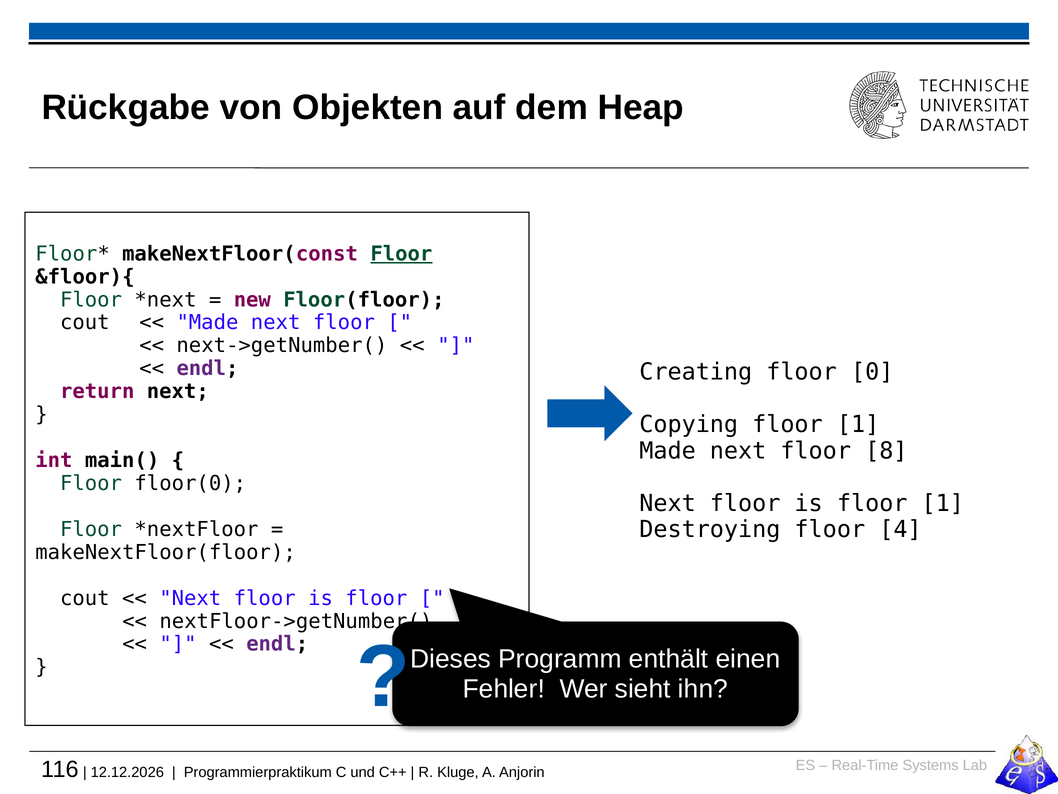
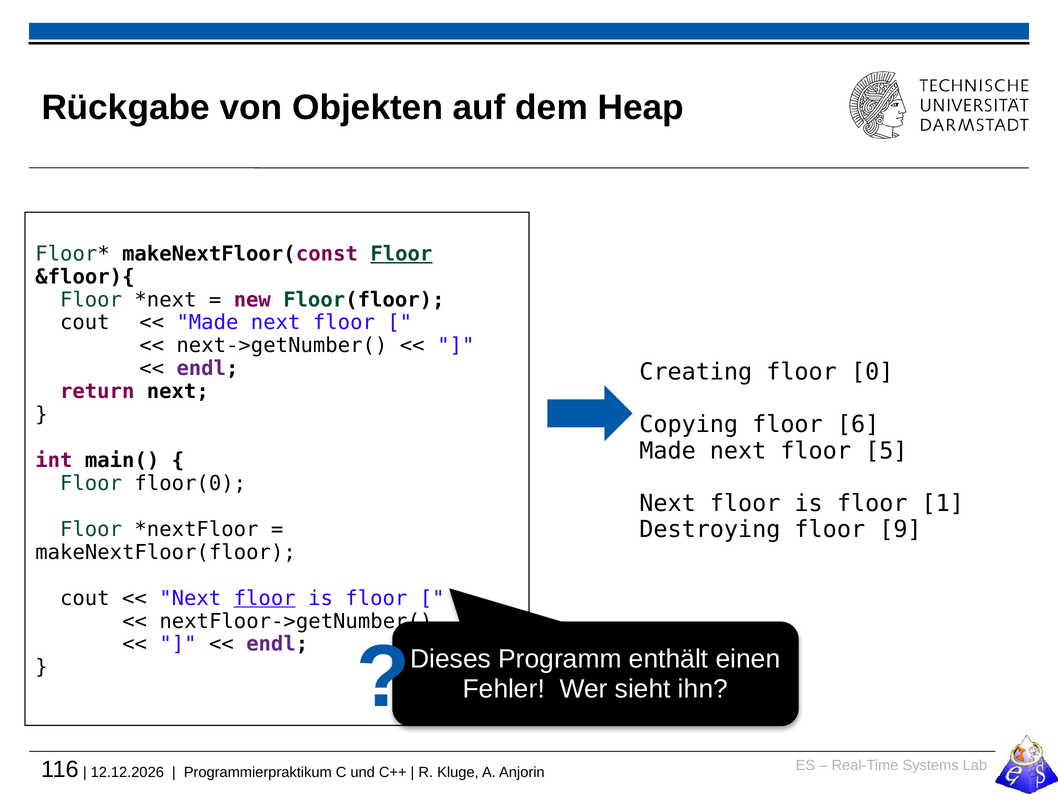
Copying floor 1: 1 -> 6 (858, 424)
8: 8 -> 5 (886, 451)
4: 4 -> 9 (900, 529)
floor underline: none -> present (265, 598)
